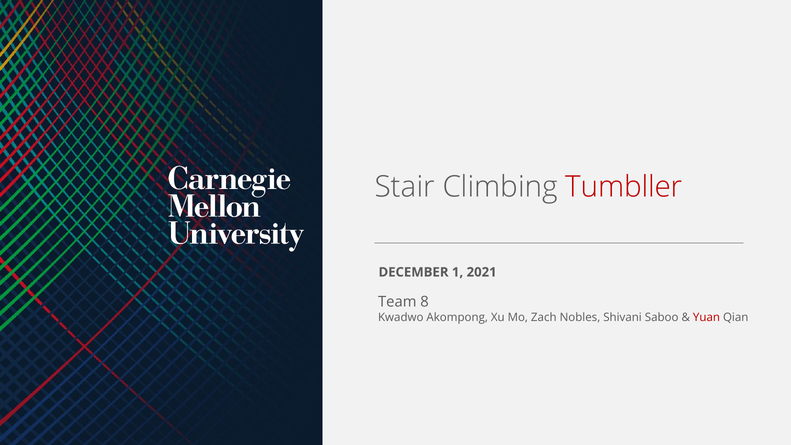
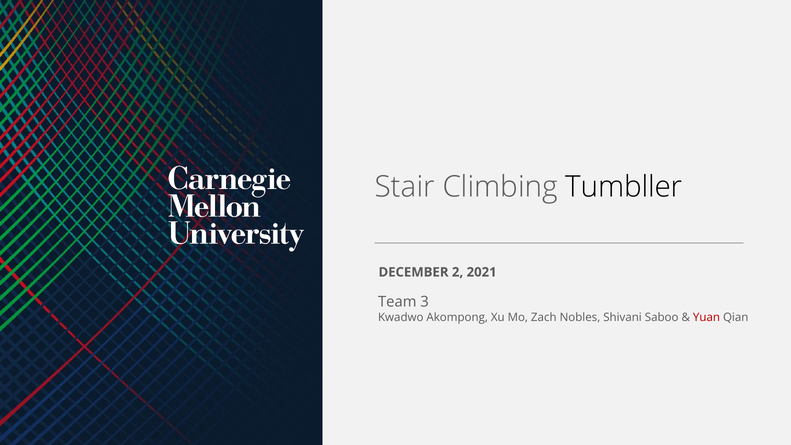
Tumbller colour: red -> black (624, 187)
1: 1 -> 2 (458, 272)
8: 8 -> 3 (425, 302)
